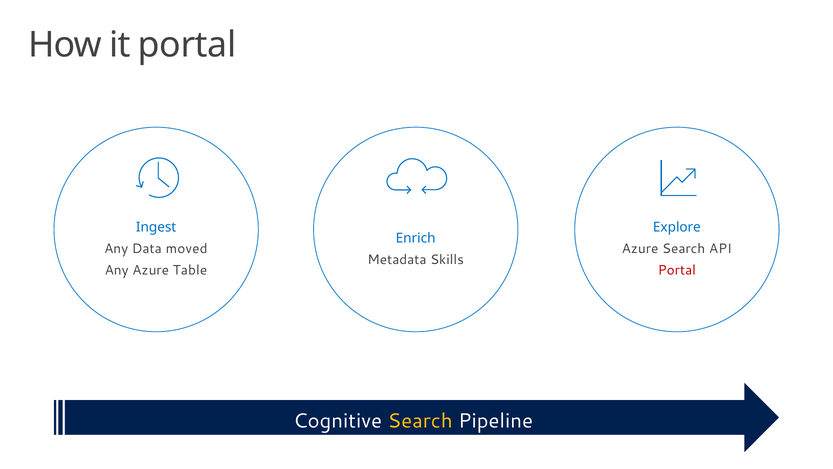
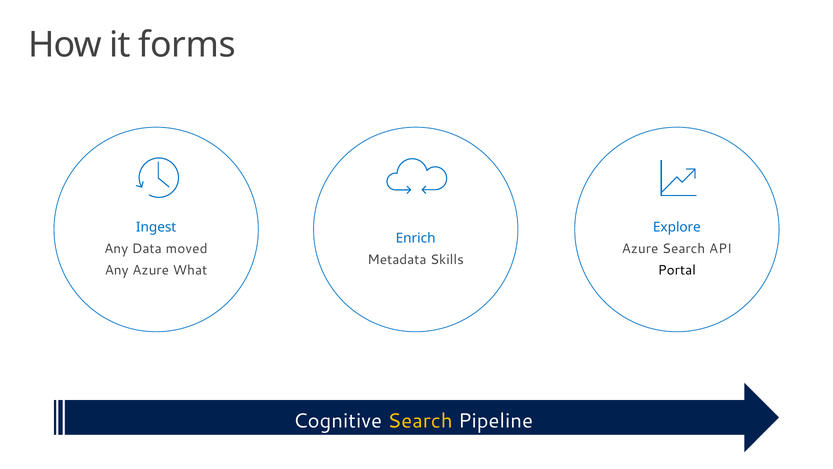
it portal: portal -> forms (187, 45)
Table: Table -> What (190, 270)
Portal colour: red -> black (677, 270)
